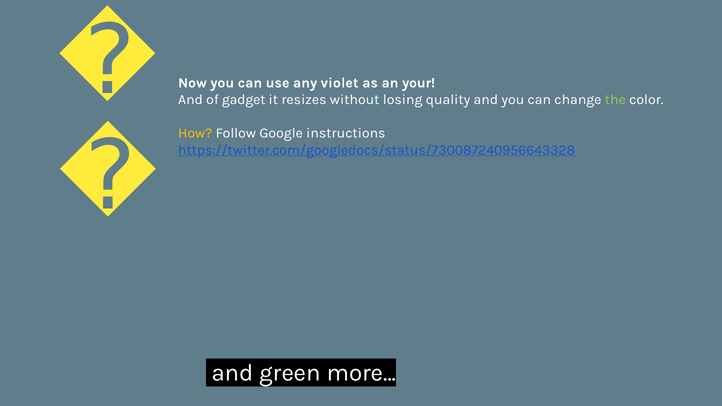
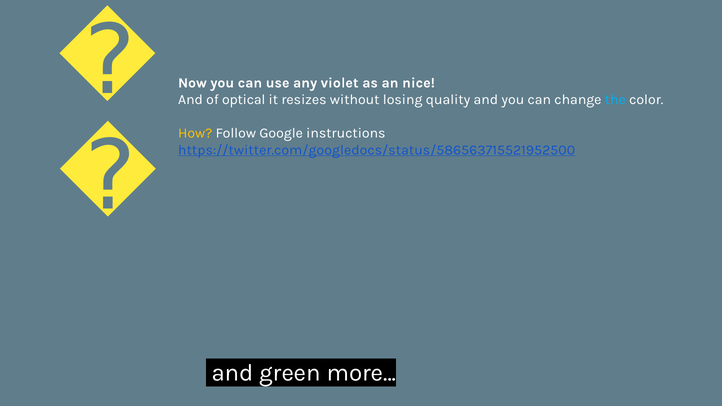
your: your -> nice (418, 83)
gadget: gadget -> optical (244, 100)
the colour: light green -> light blue (615, 100)
https://twitter.com/googledocs/status/730087240956643328: https://twitter.com/googledocs/status/730087240956643328 -> https://twitter.com/googledocs/status/586563715521952500 (377, 150)
